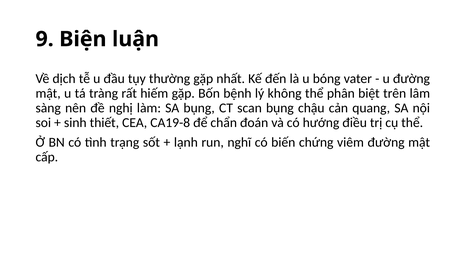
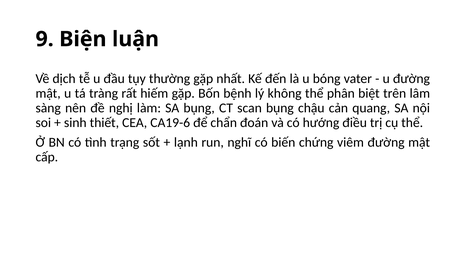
CA19-8: CA19-8 -> CA19-6 (170, 123)
